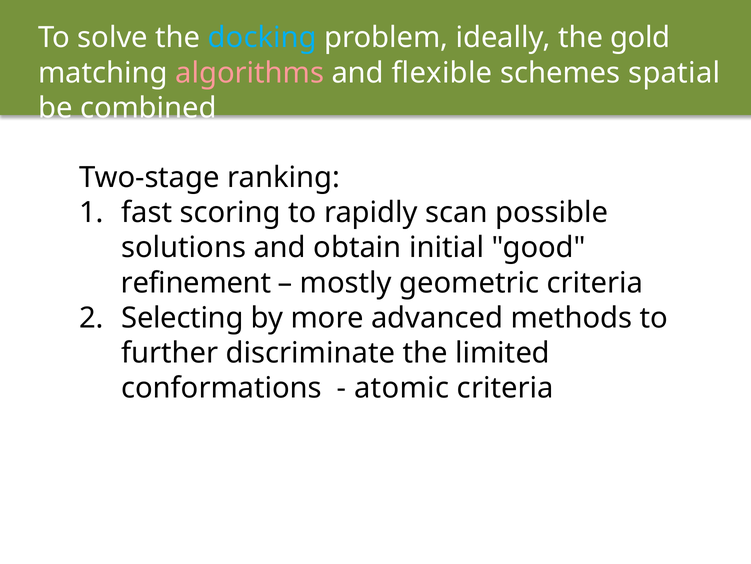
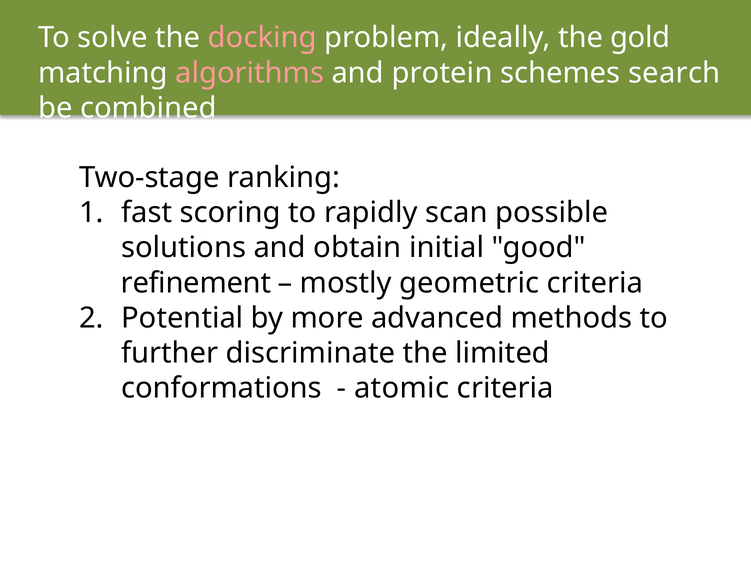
docking colour: light blue -> pink (262, 38)
flexible: flexible -> protein (442, 73)
spatial: spatial -> search (674, 73)
Selecting: Selecting -> Potential (182, 318)
